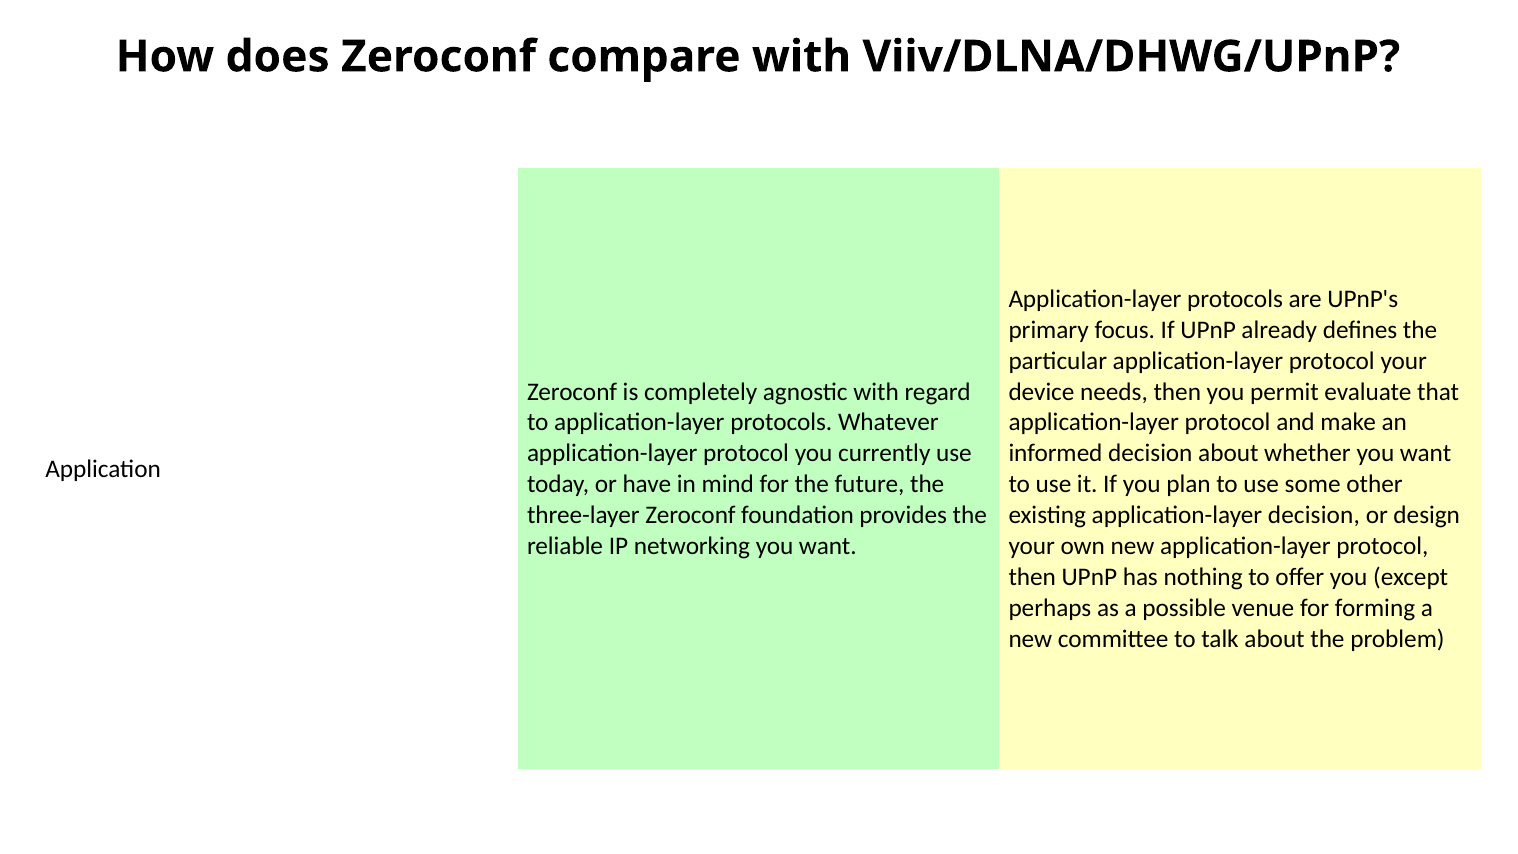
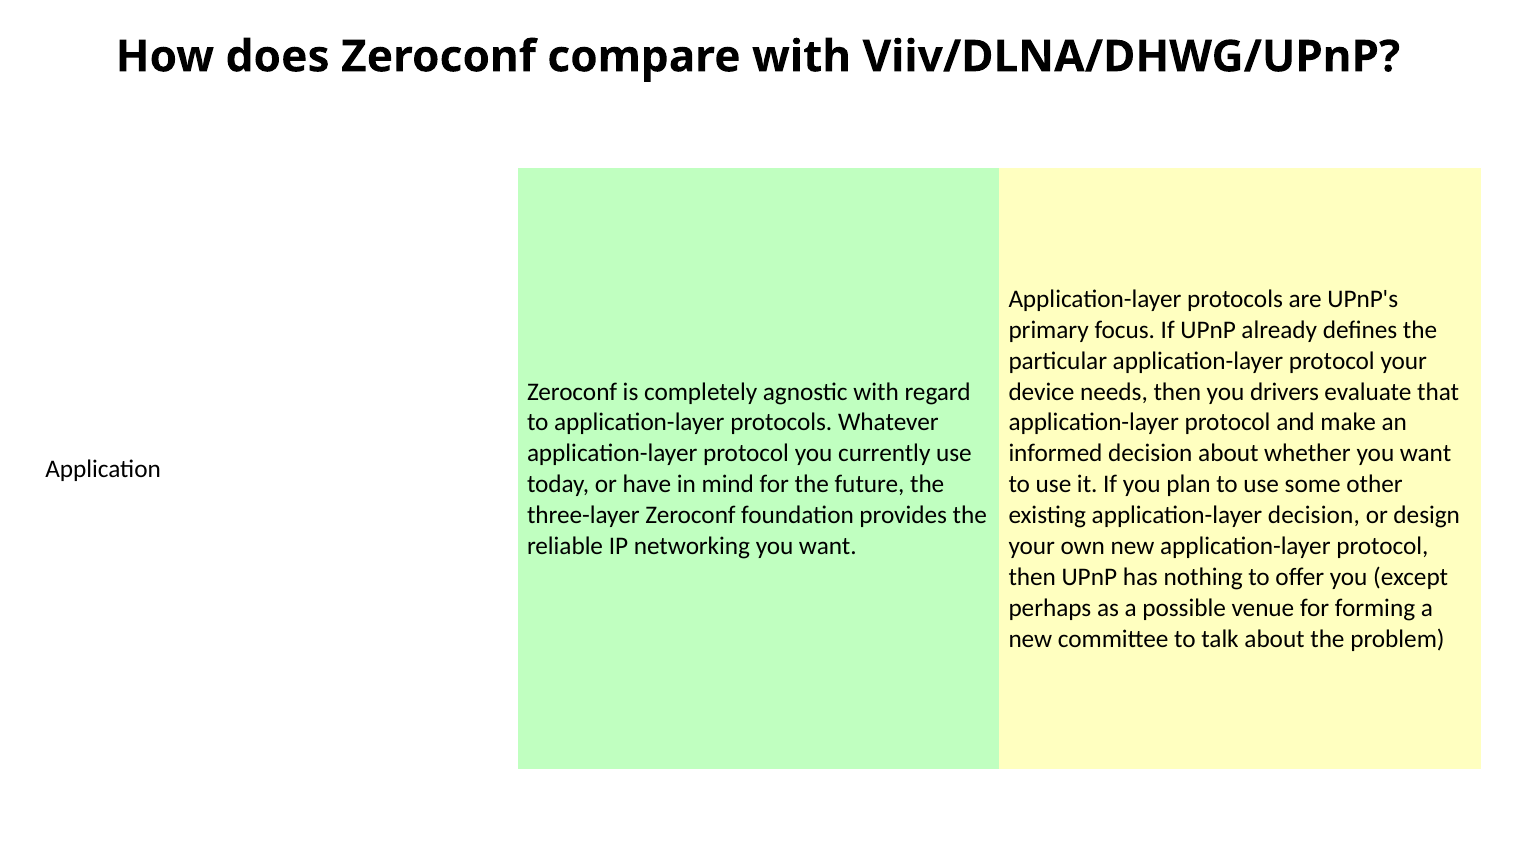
permit: permit -> drivers (1285, 392)
